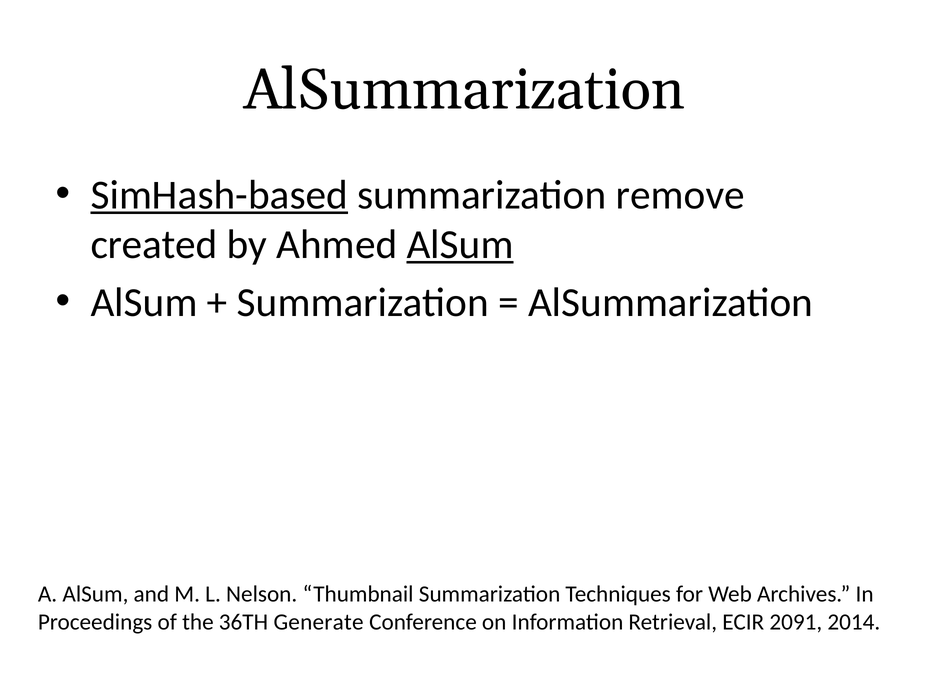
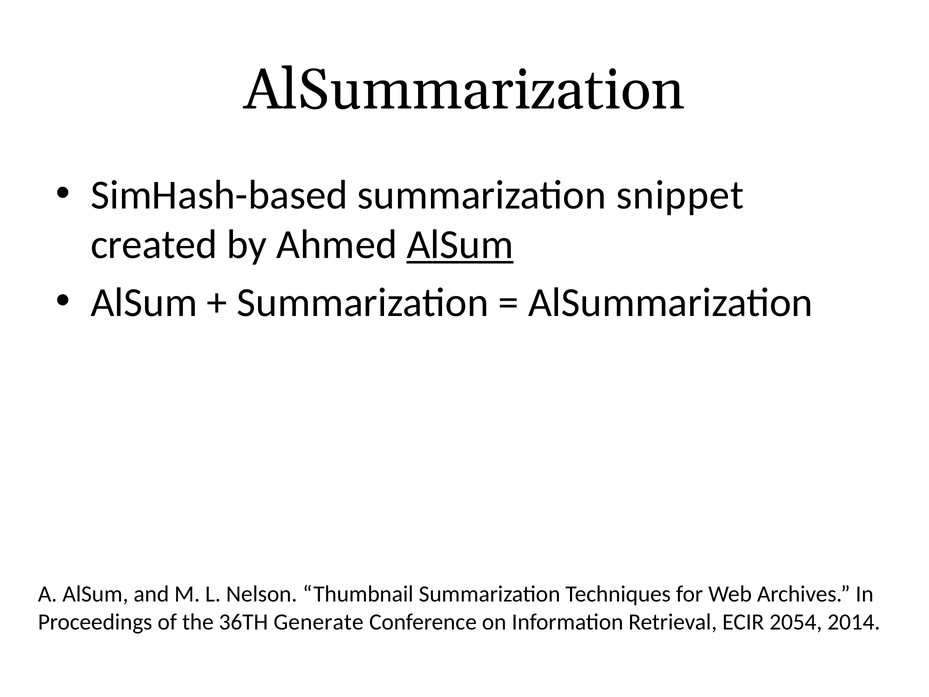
SimHash-based underline: present -> none (219, 195)
remove: remove -> snippet (680, 195)
2091: 2091 -> 2054 (796, 622)
